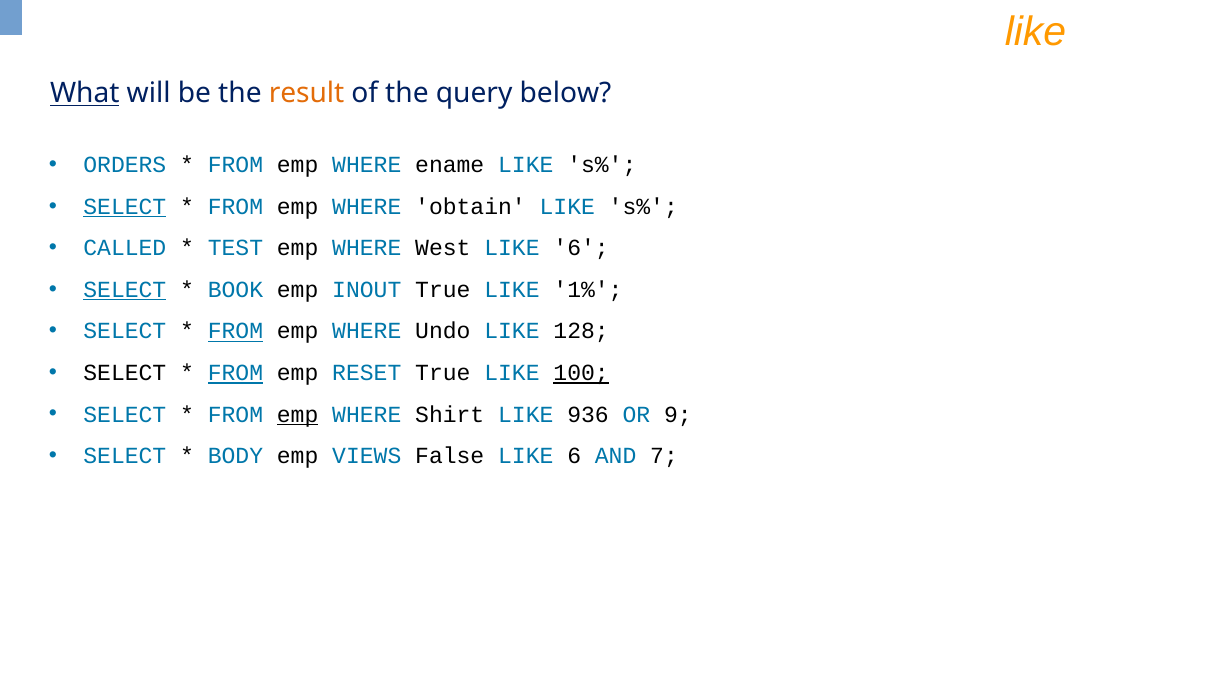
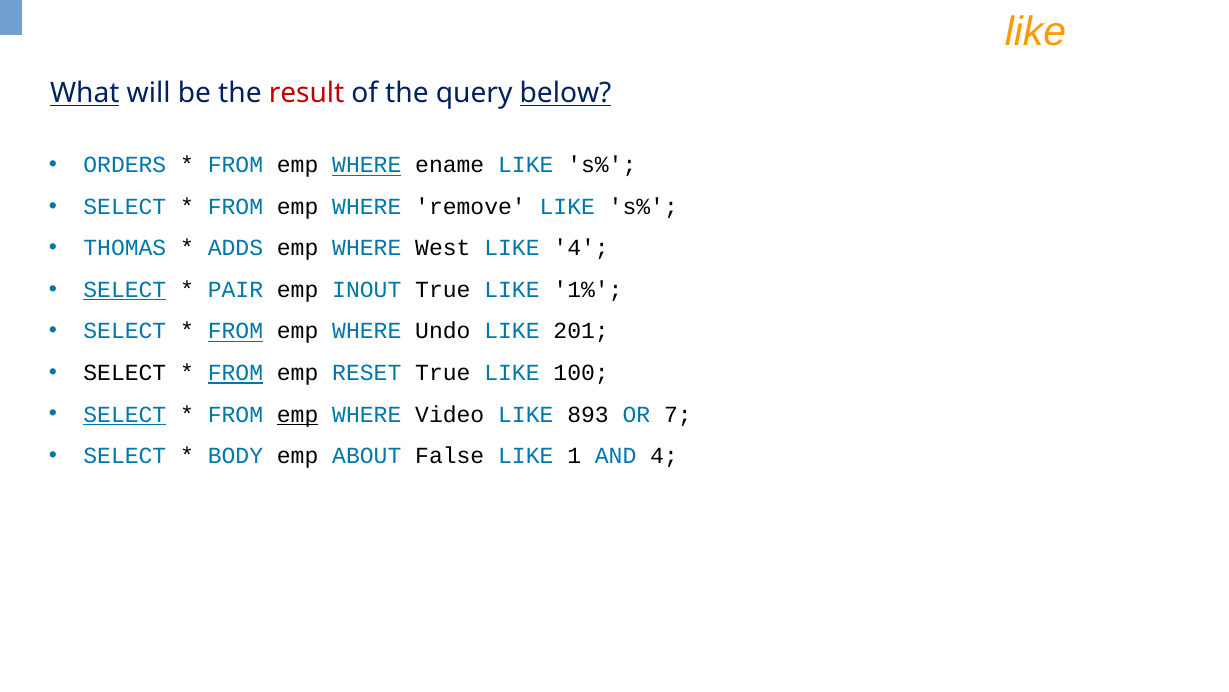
result colour: orange -> red (307, 93)
below underline: none -> present (566, 93)
WHERE underline: none -> present (367, 165)
SELECT underline: present -> none (125, 207)
obtain: obtain -> remove (470, 207)
CALLED: CALLED -> THOMAS (125, 248)
TEST: TEST -> ADDS (235, 248)
6: 6 -> 4 (581, 248)
BOOK: BOOK -> PAIR (235, 290)
128: 128 -> 201 (581, 331)
100 underline: present -> none (581, 373)
SELECT underline: none -> present (125, 414)
Shirt: Shirt -> Video (450, 414)
936: 936 -> 893 (588, 414)
9: 9 -> 7 (678, 414)
VIEWS: VIEWS -> ABOUT (367, 455)
False LIKE 6: 6 -> 1 (574, 455)
AND 7: 7 -> 4 (664, 455)
